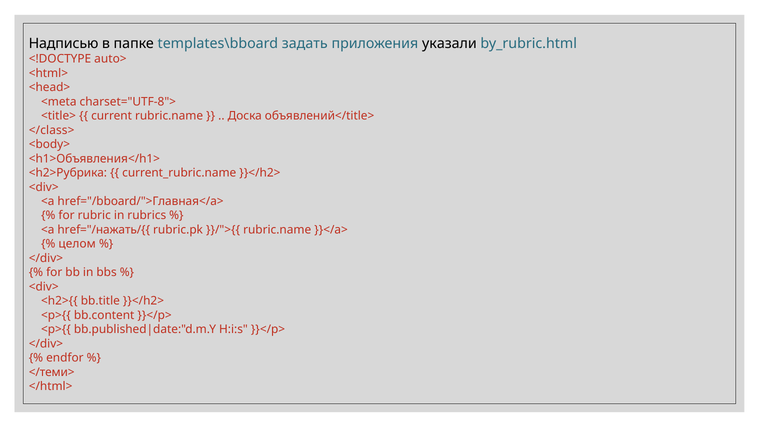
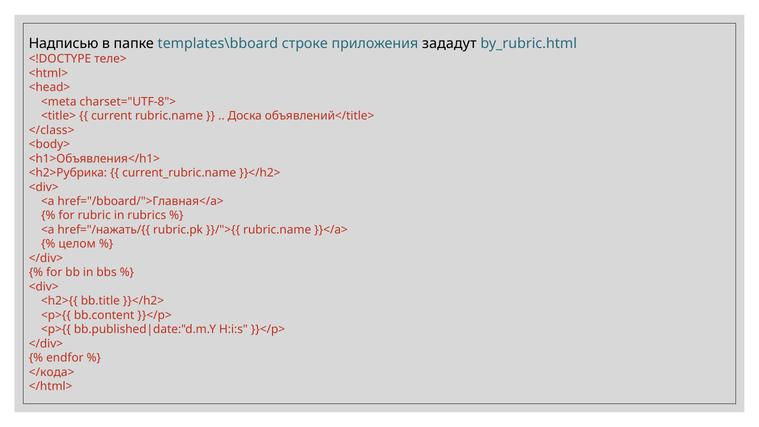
задать: задать -> строке (305, 44)
указали: указали -> зададут (449, 44)
auto>: auto> -> теле> (110, 59)
</теми>: </теми> -> </кода> (52, 372)
